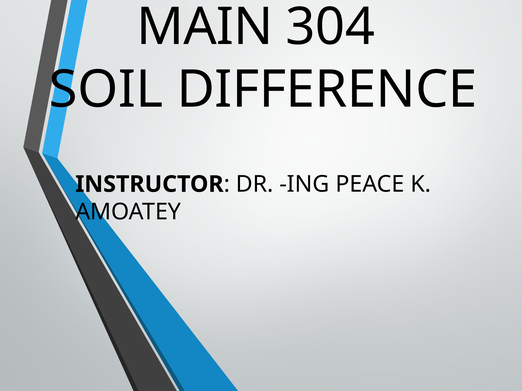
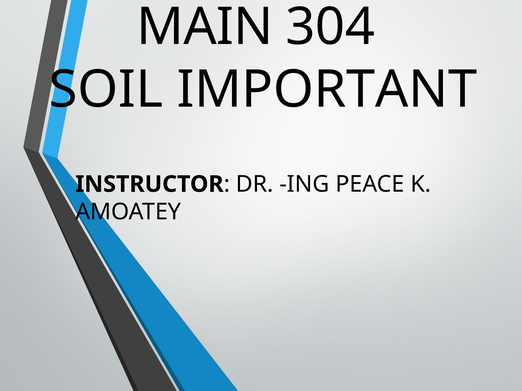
DIFFERENCE: DIFFERENCE -> IMPORTANT (327, 90)
